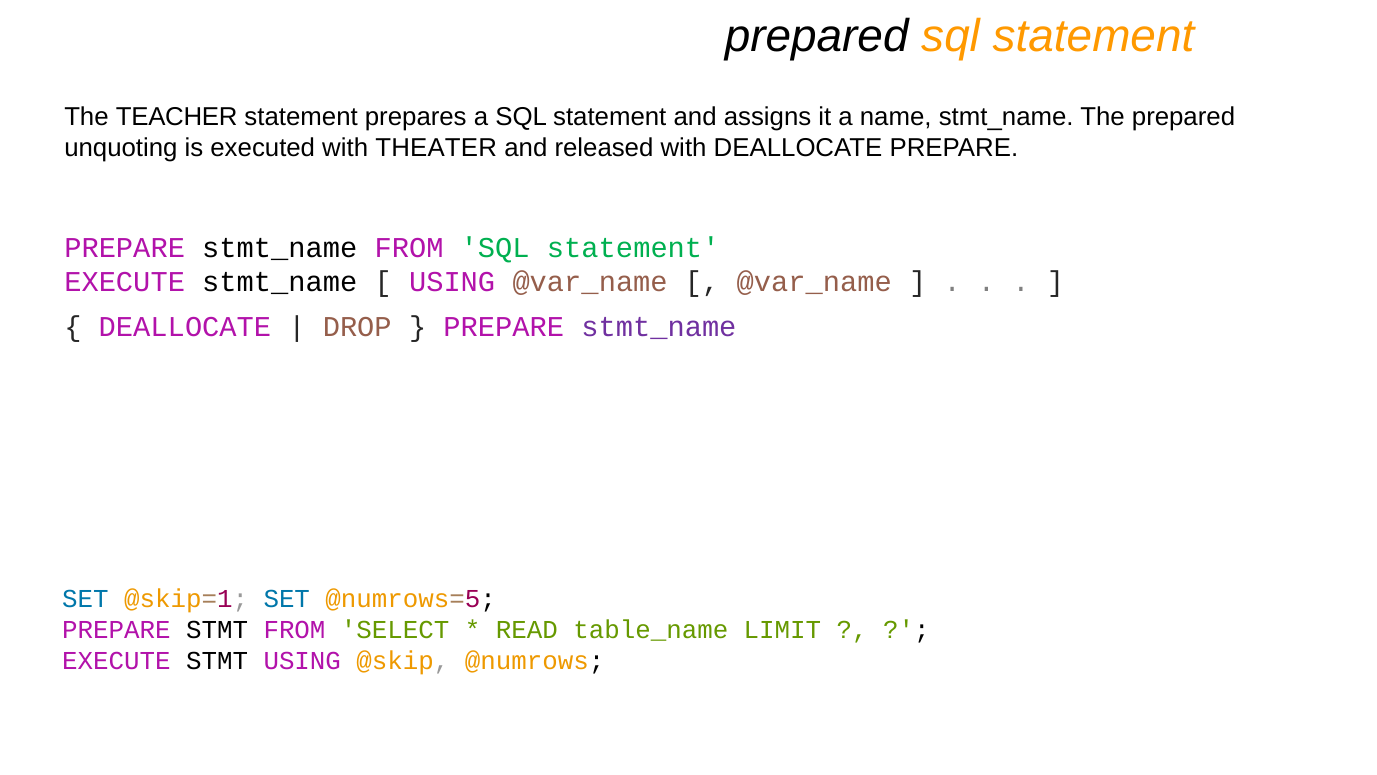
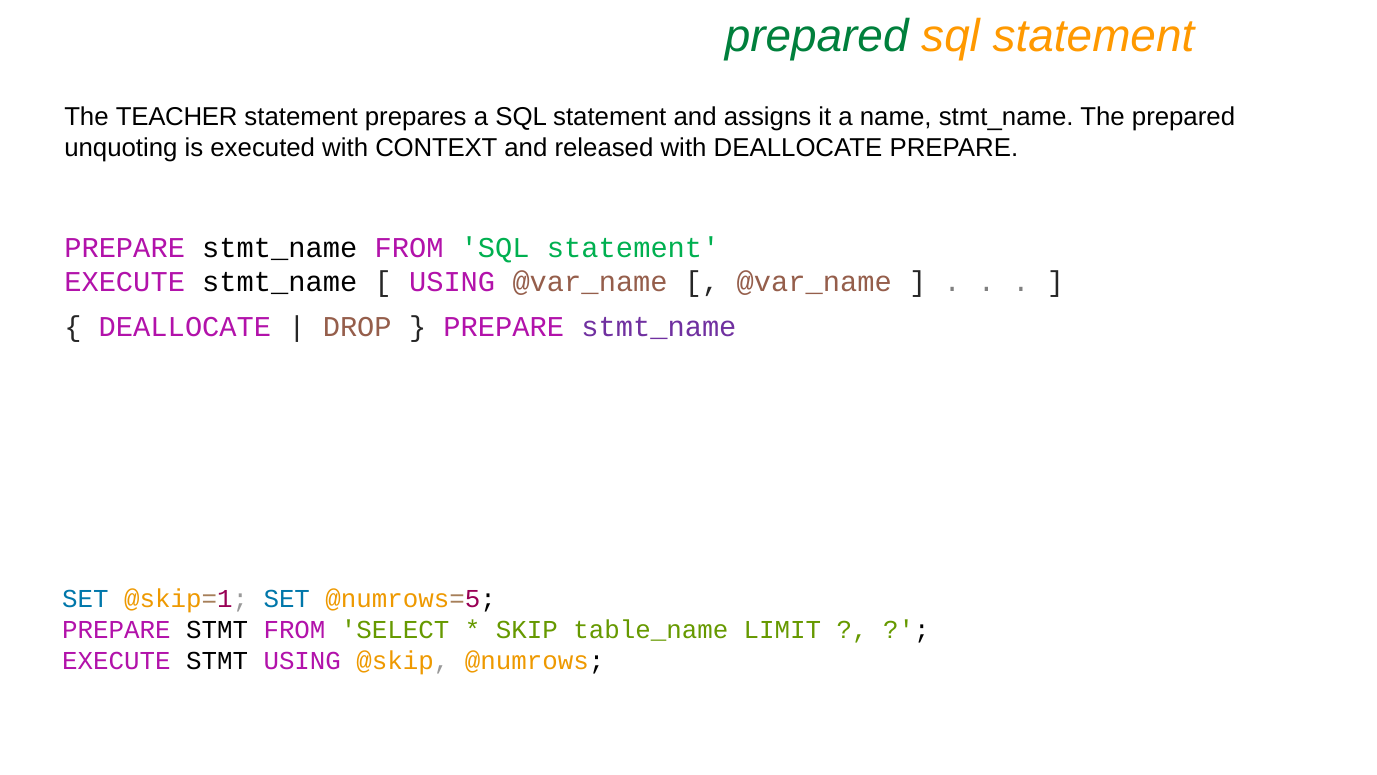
prepared colour: black -> green (817, 36)
THEATER: THEATER -> CONTEXT (436, 148)
READ: READ -> SKIP (527, 629)
